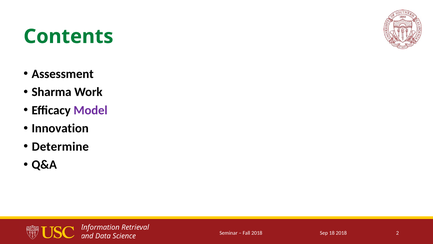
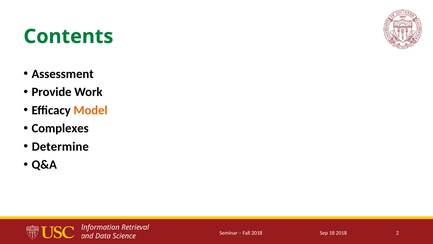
Sharma: Sharma -> Provide (52, 92)
Model colour: purple -> orange (91, 110)
Innovation: Innovation -> Complexes (60, 128)
